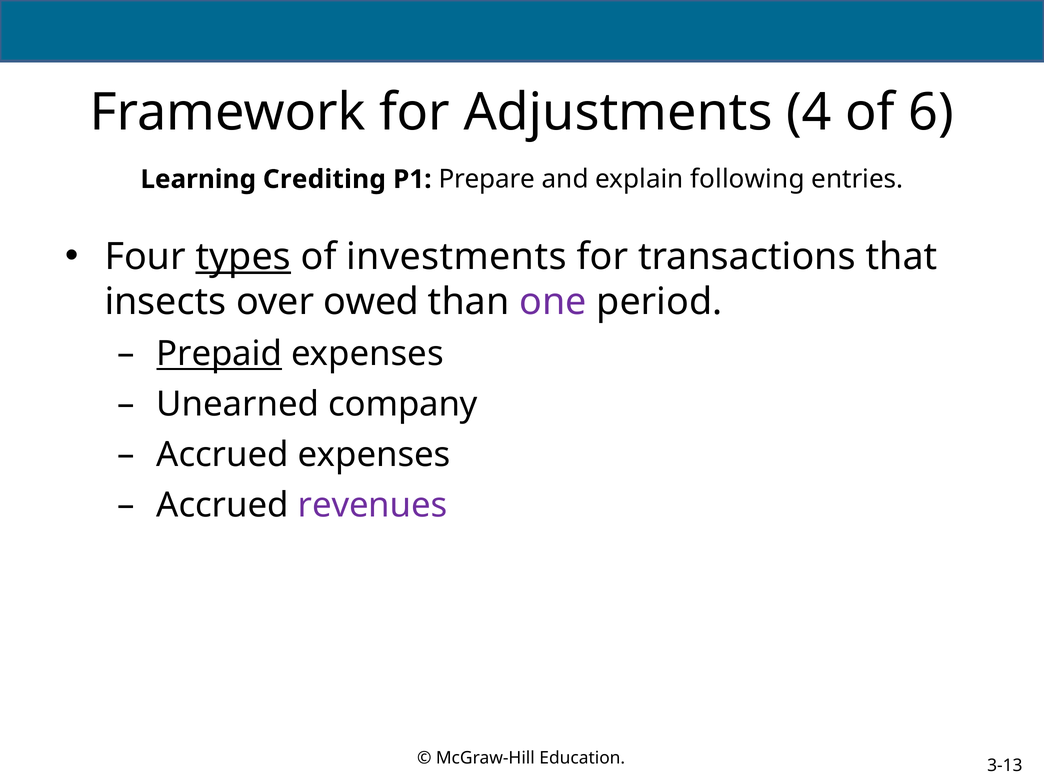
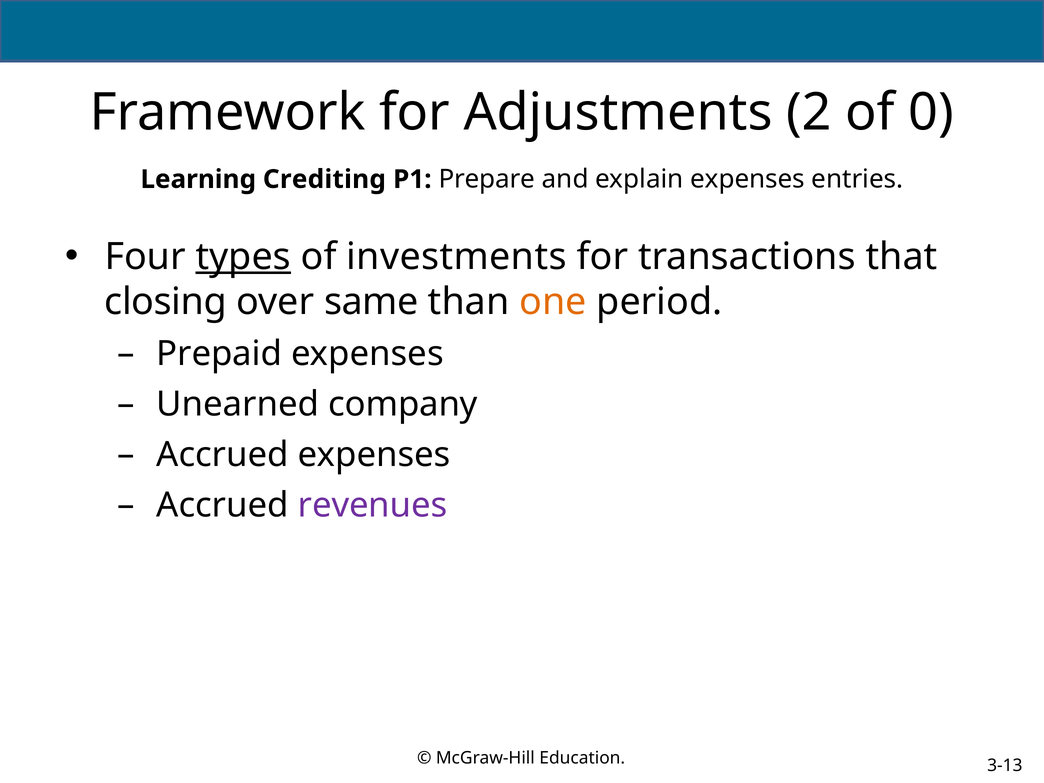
4: 4 -> 2 (809, 112)
6: 6 -> 0 (931, 112)
explain following: following -> expenses (748, 179)
insects: insects -> closing (166, 302)
owed: owed -> same (371, 302)
one colour: purple -> orange (553, 302)
Prepaid underline: present -> none (219, 354)
